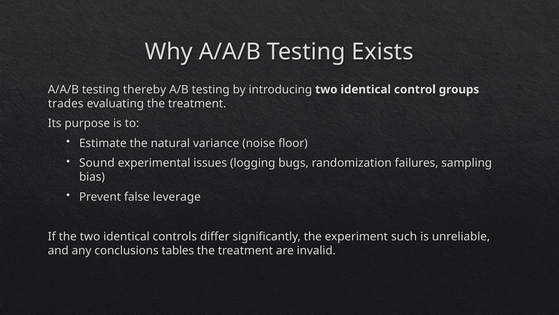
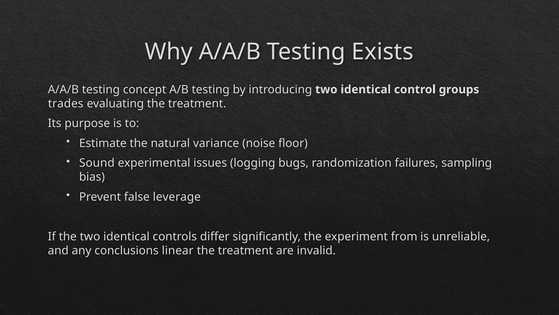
thereby: thereby -> concept (145, 89)
such: such -> from (404, 236)
tables: tables -> linear (178, 250)
